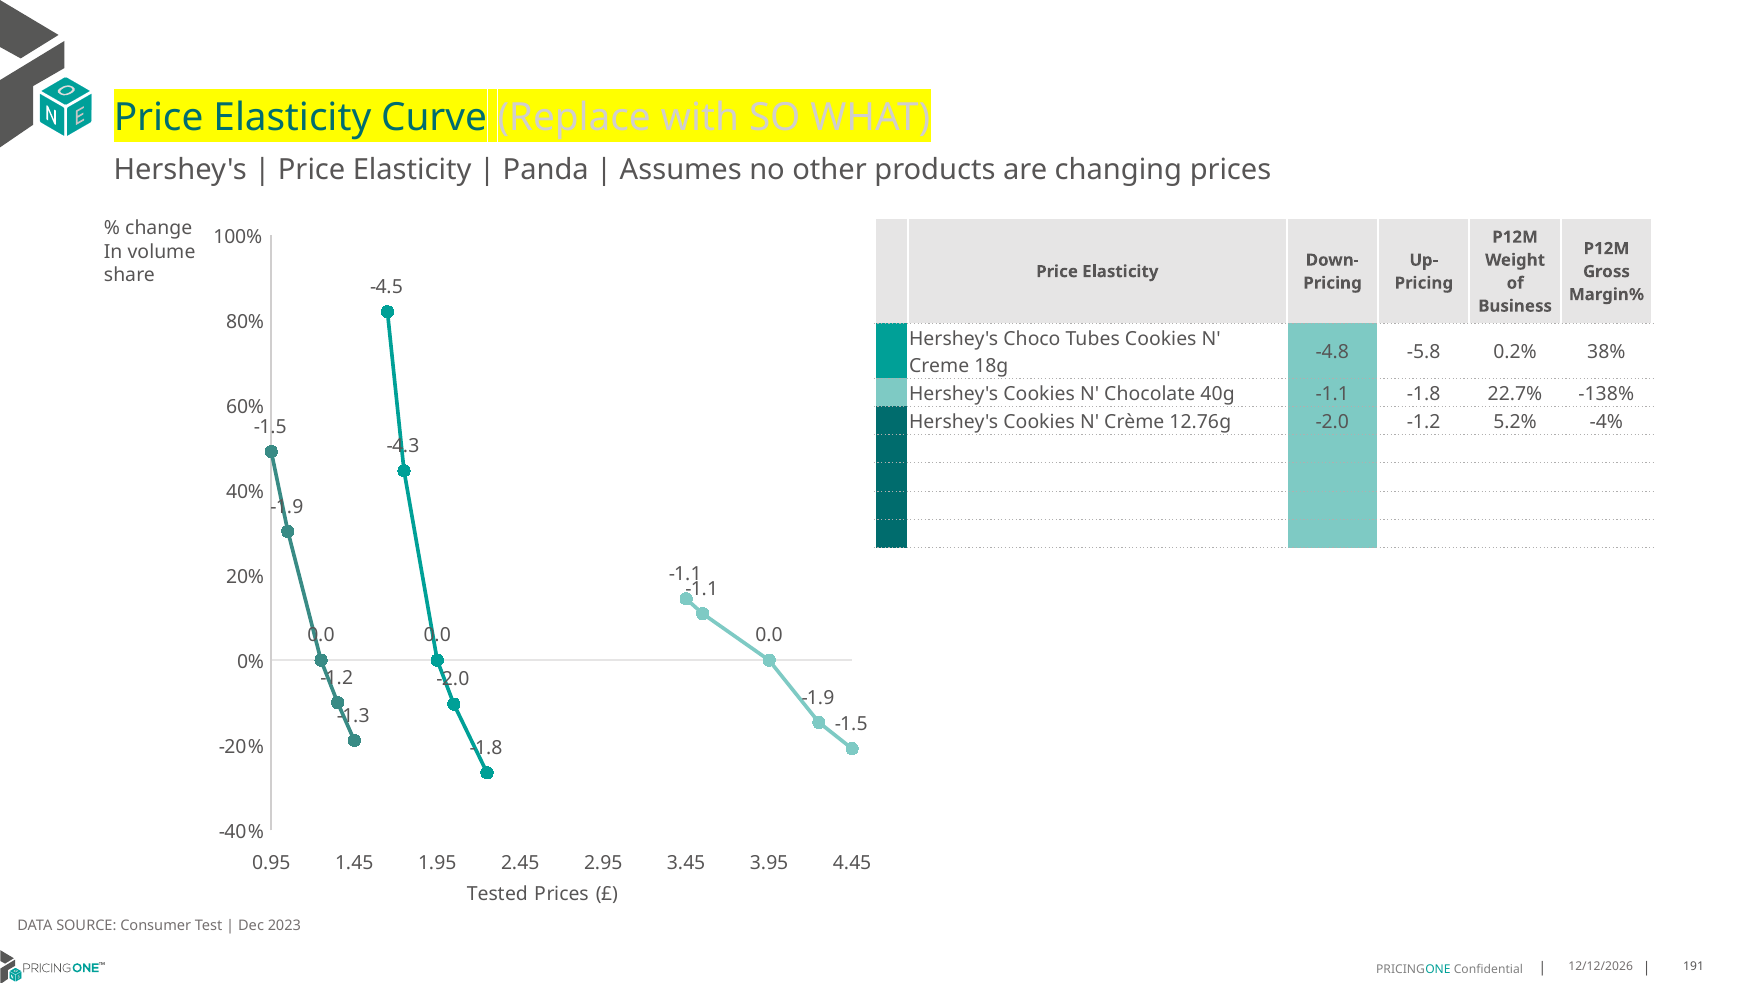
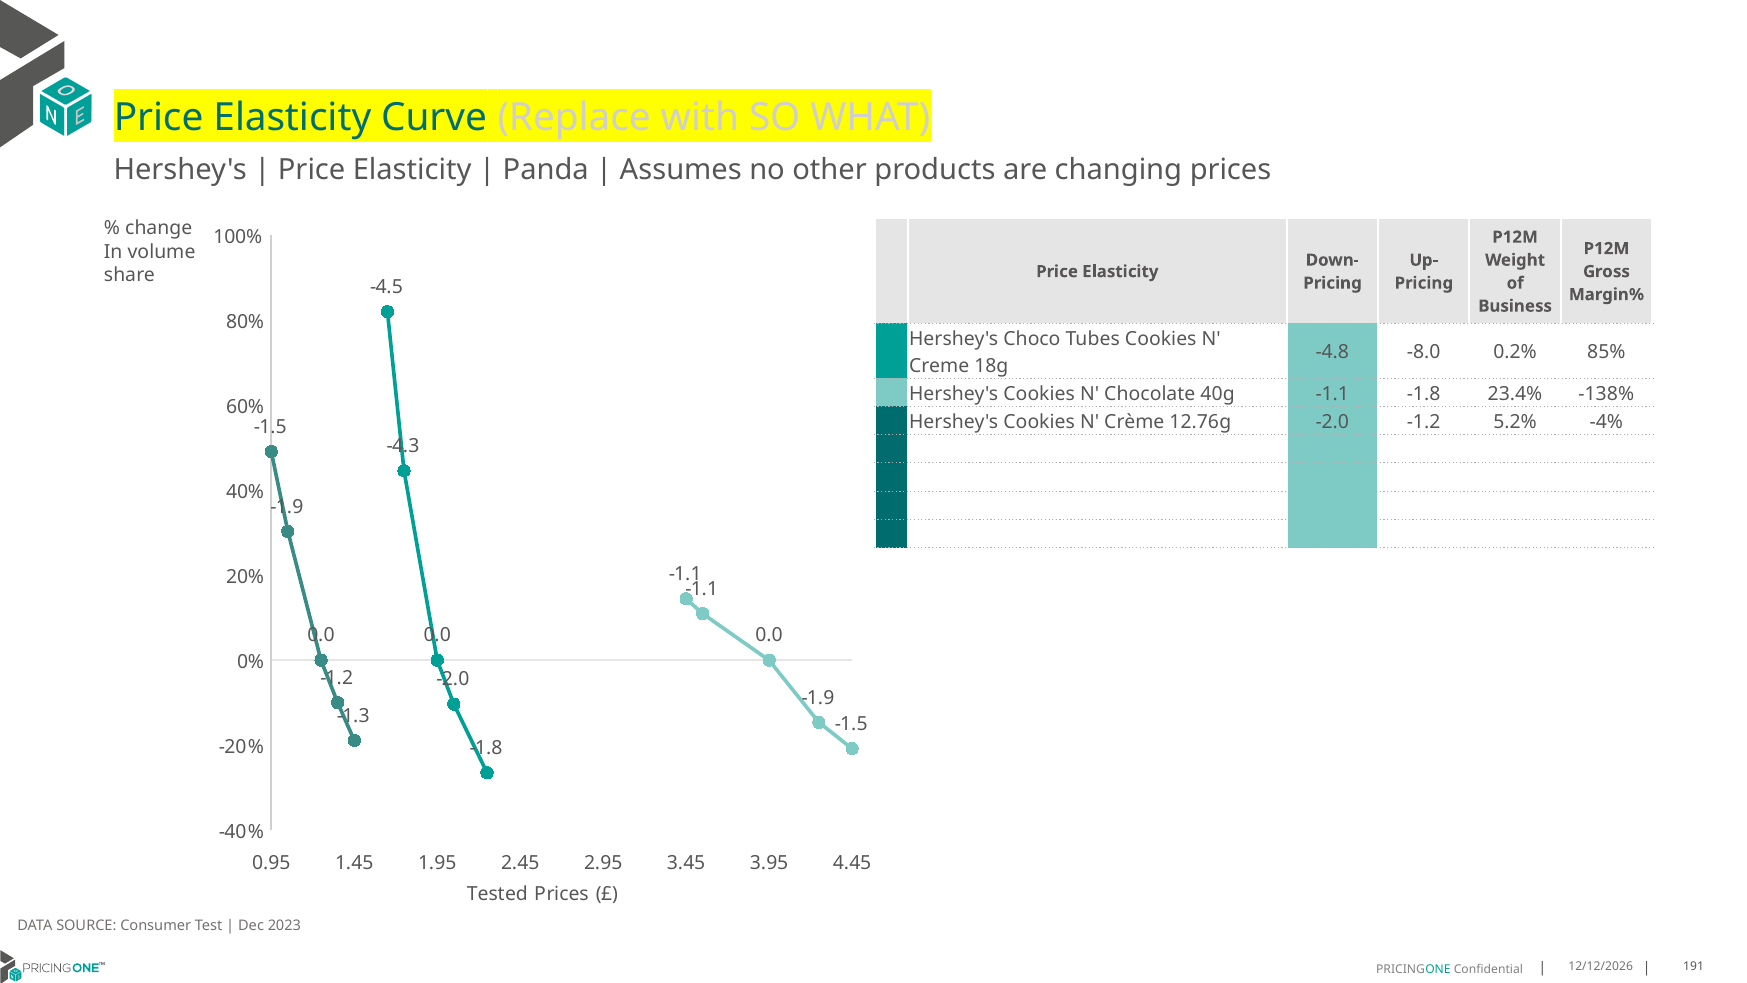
-5.8: -5.8 -> -8.0 (1424, 352)
38%: 38% -> 85% (1606, 352)
22.7%: 22.7% -> 23.4% (1515, 394)
